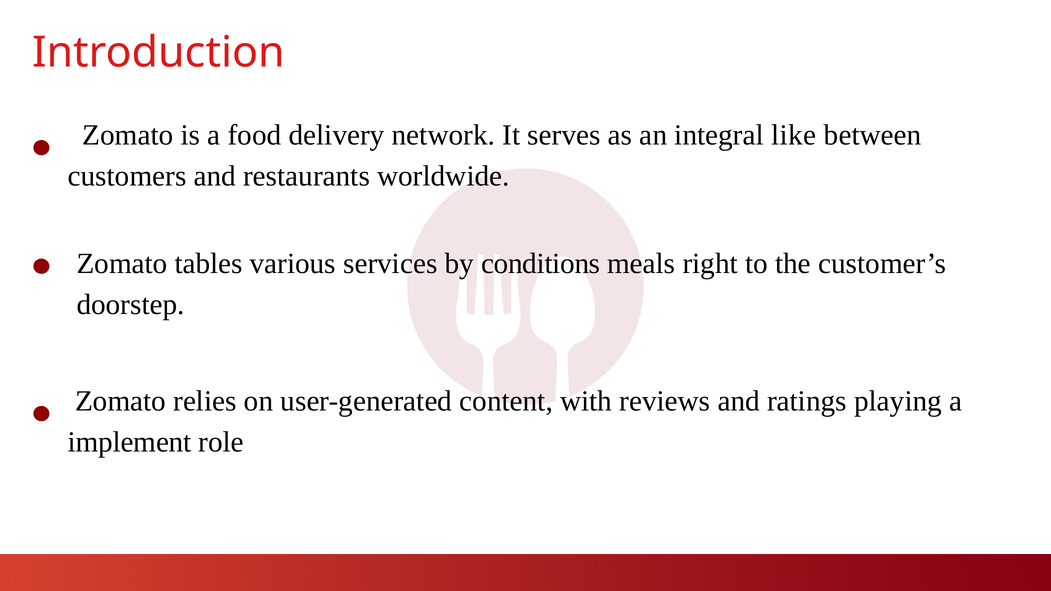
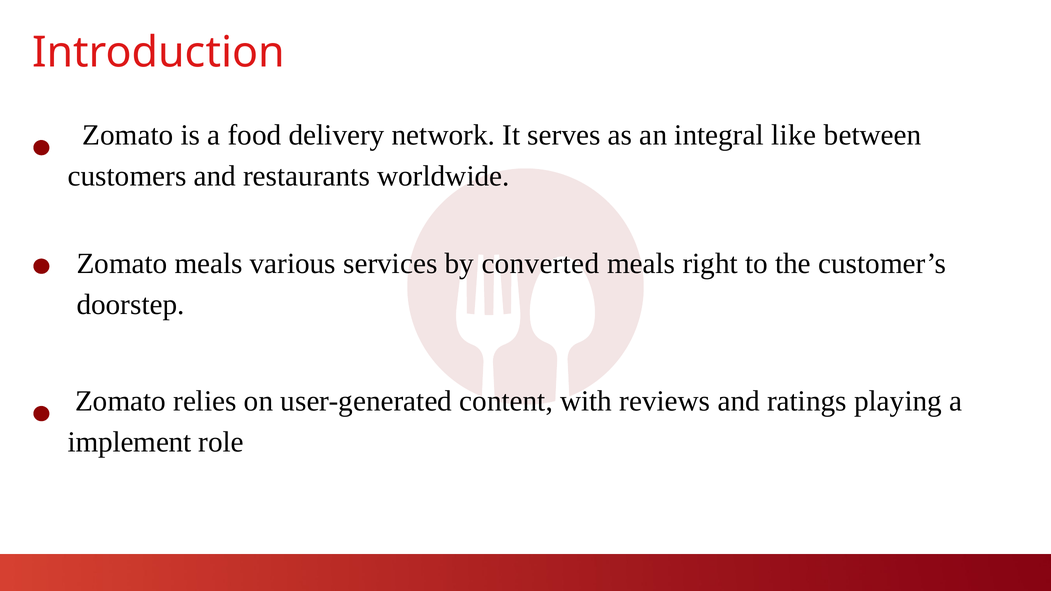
Zomato tables: tables -> meals (209, 264)
conditions: conditions -> converted (540, 264)
